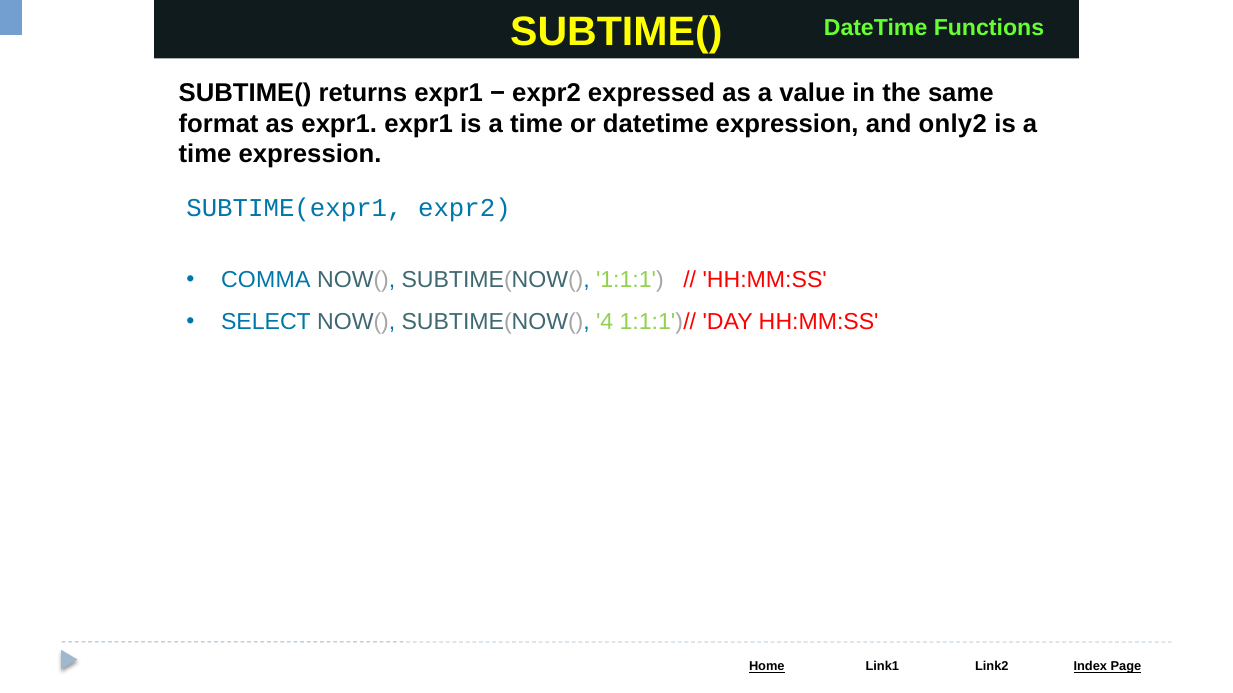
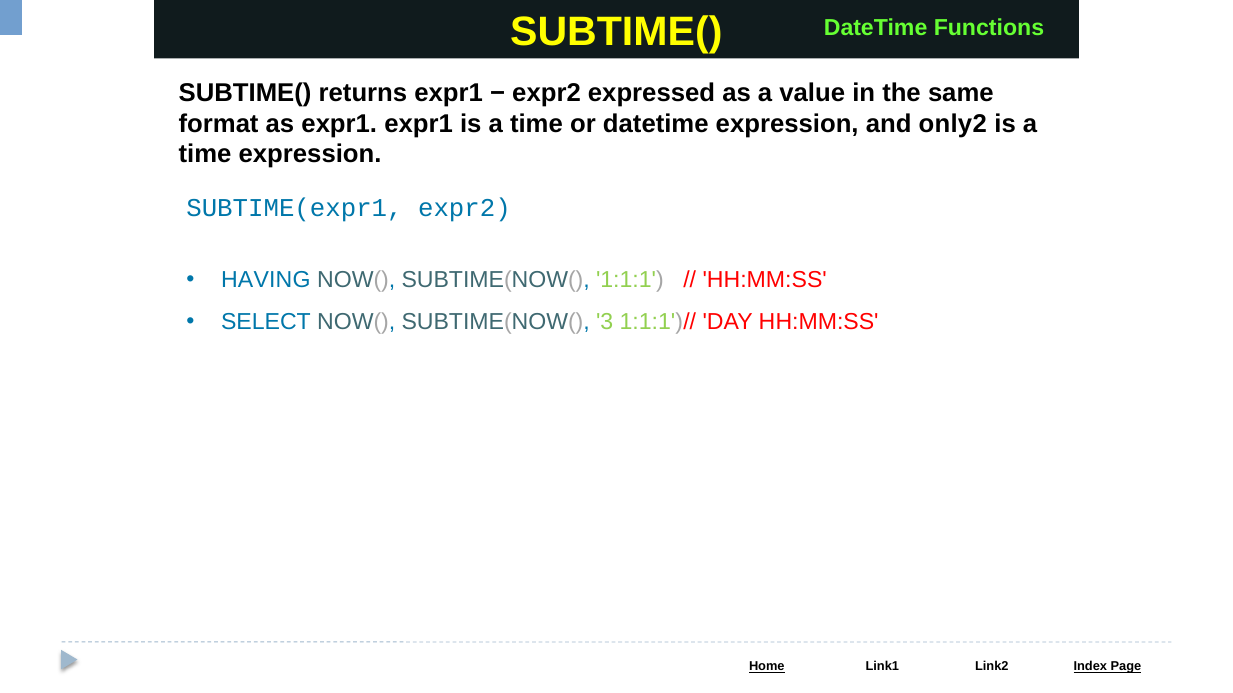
COMMA: COMMA -> HAVING (266, 280)
4: 4 -> 3 (605, 322)
